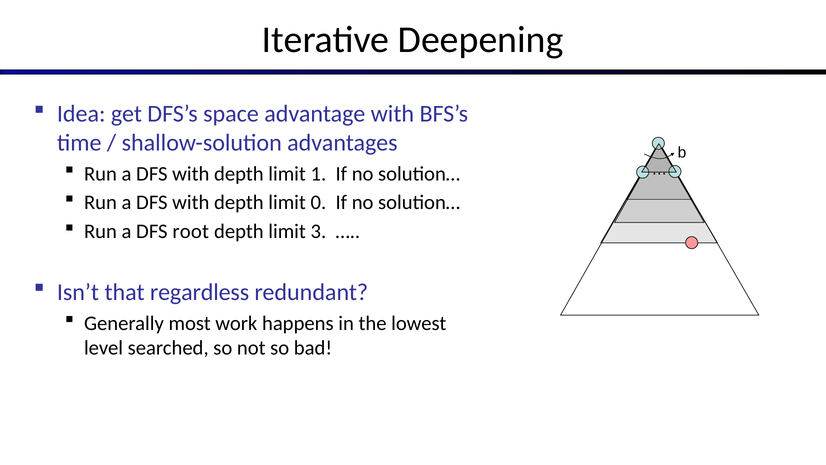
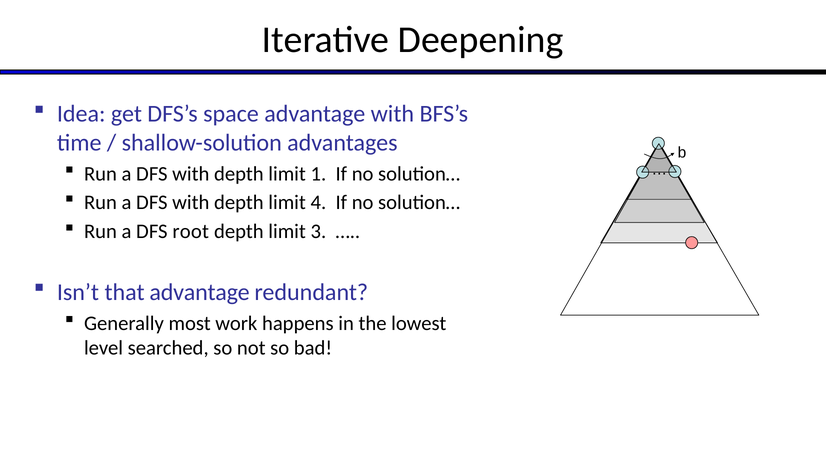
0: 0 -> 4 (318, 202)
that regardless: regardless -> advantage (200, 292)
